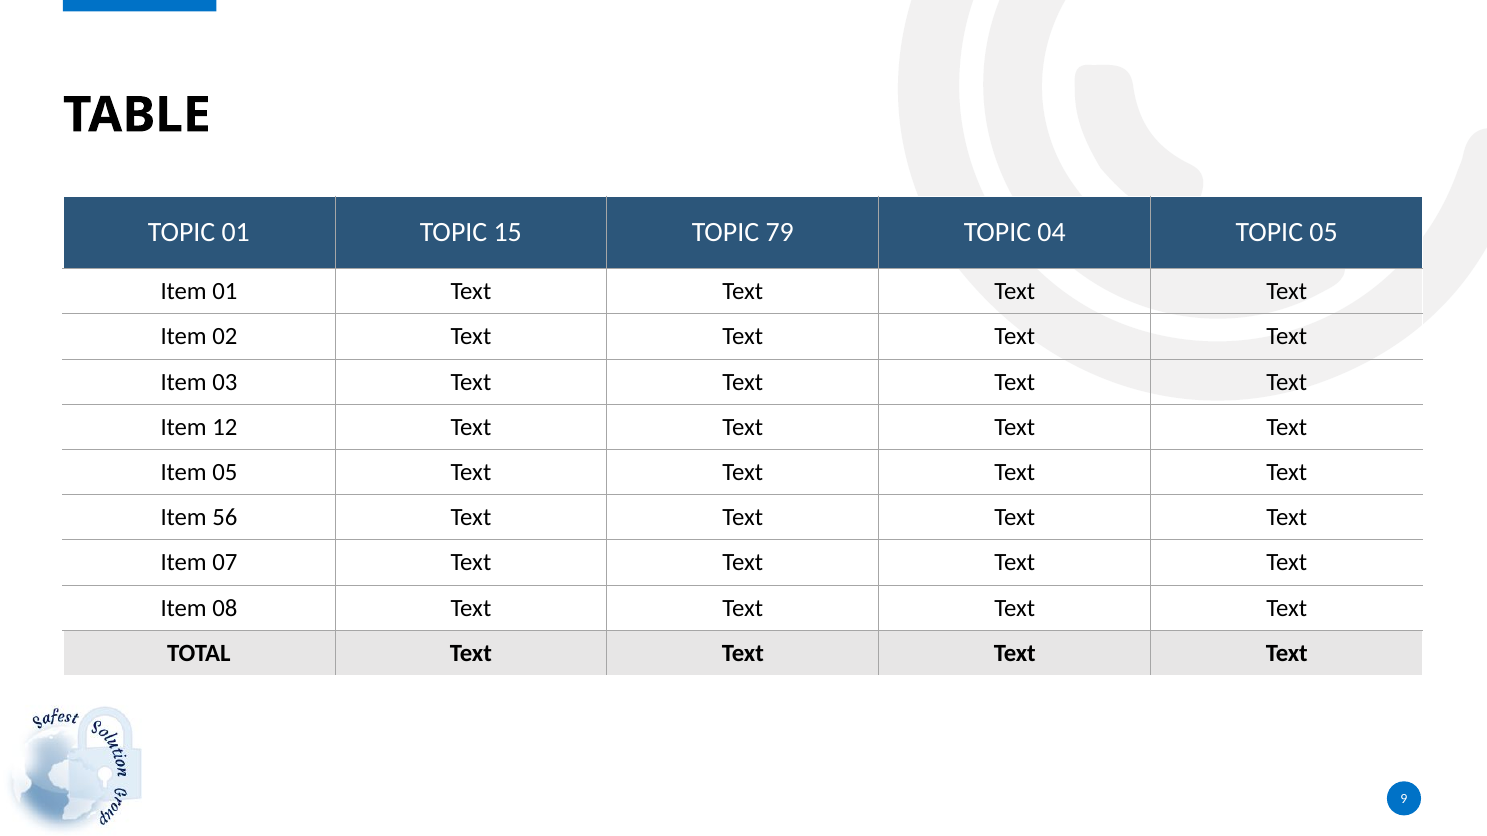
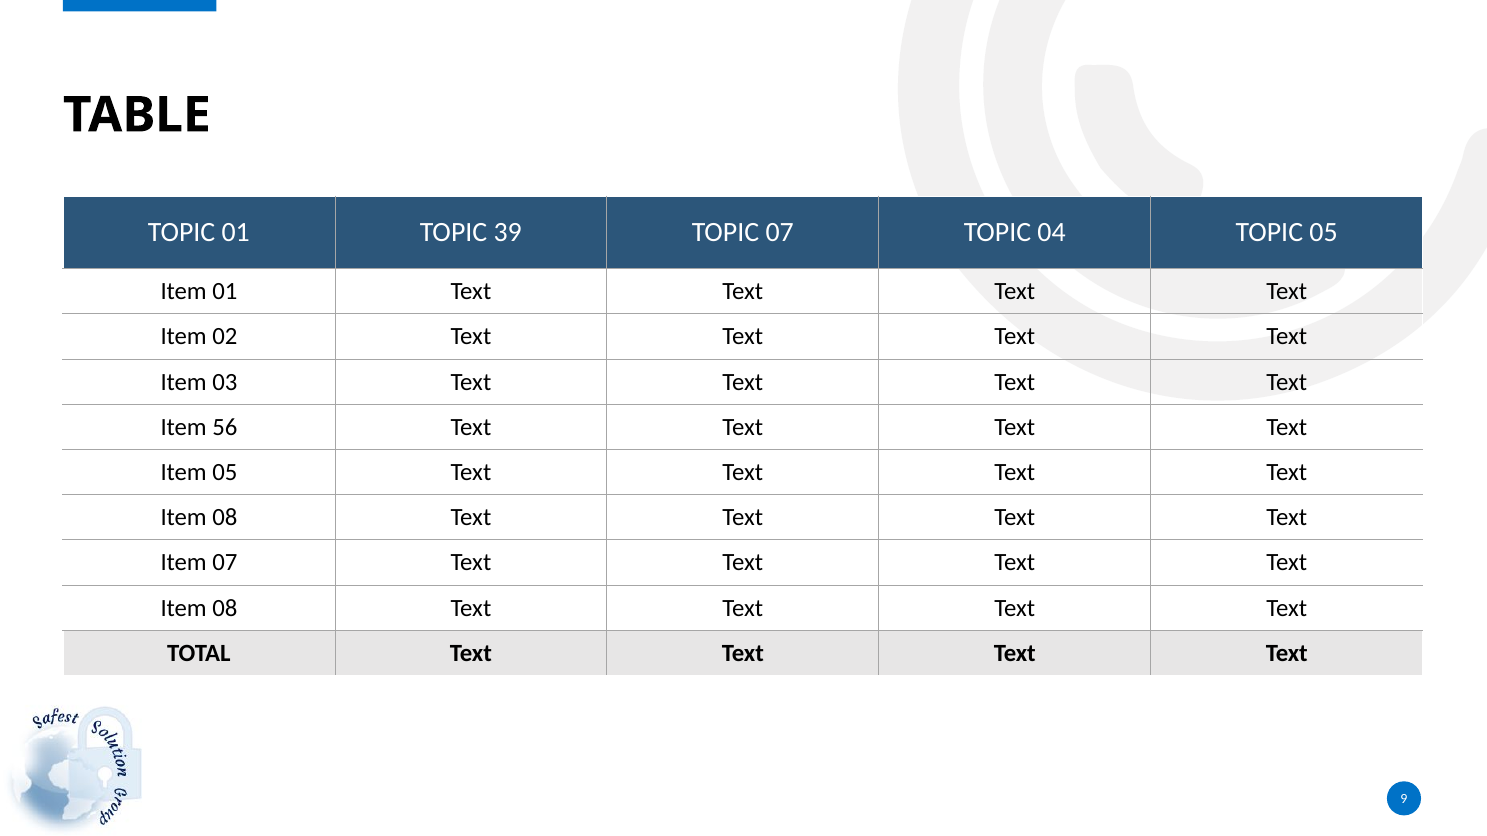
15: 15 -> 39 (508, 233)
TOPIC 79: 79 -> 07 (780, 233)
12: 12 -> 56 (225, 427)
56: 56 -> 08 (225, 518)
